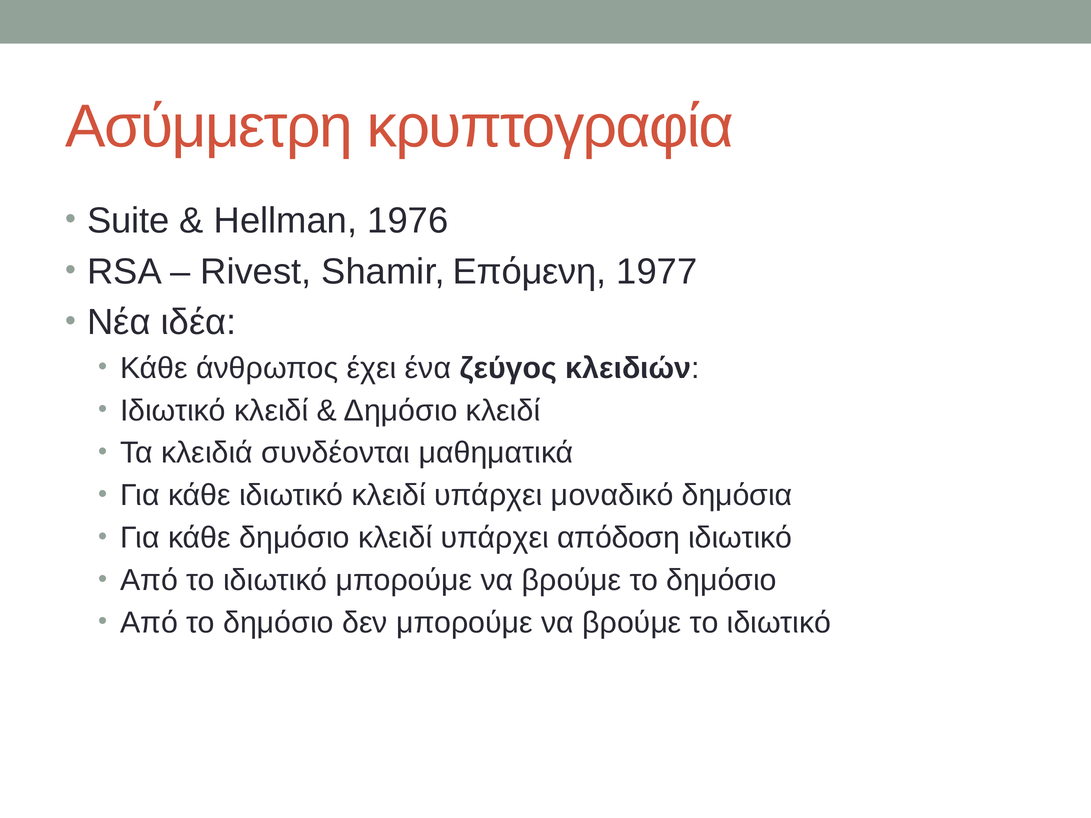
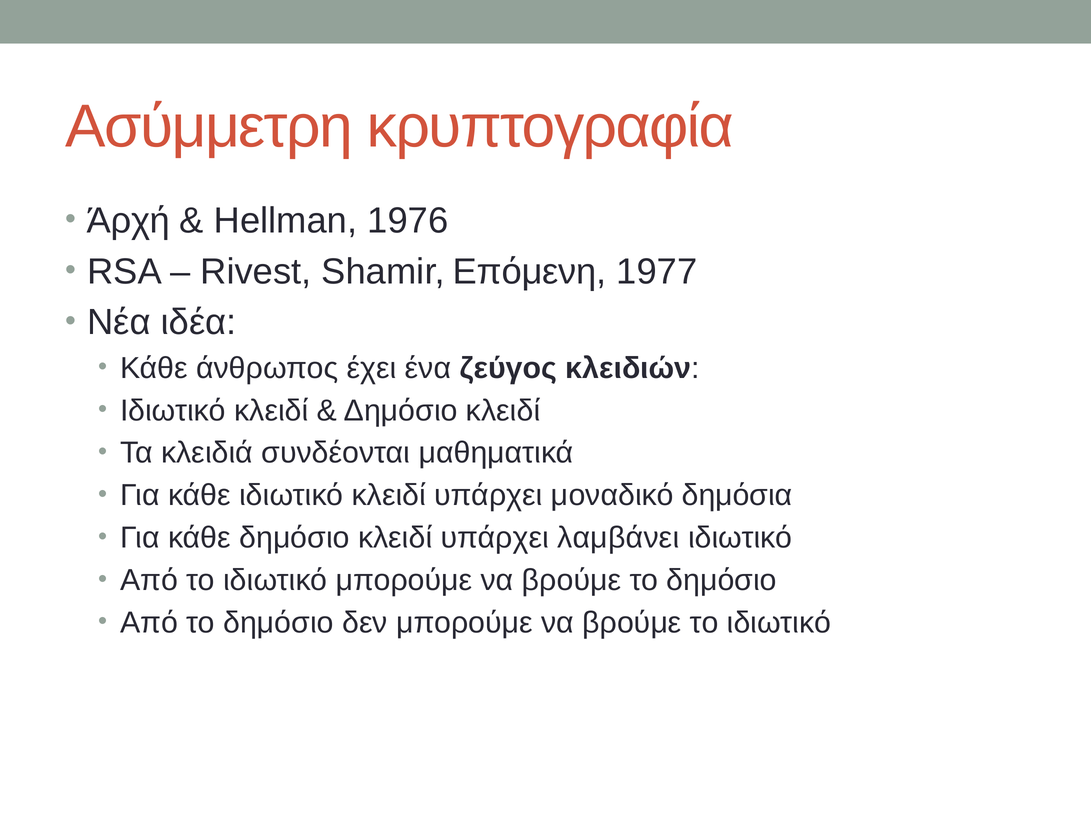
Suite: Suite -> Άρχή (128, 221)
απόδοση: απόδοση -> λαμβάνει (618, 538)
